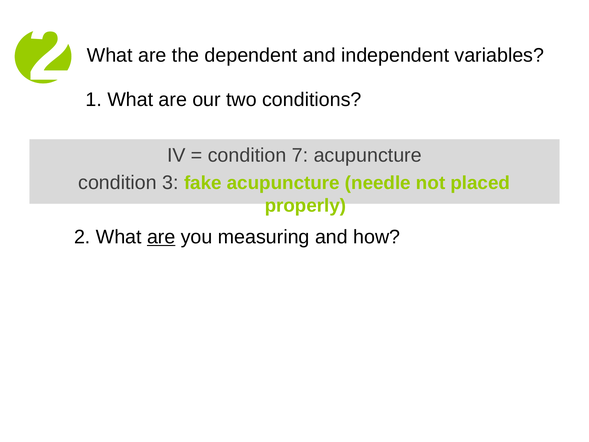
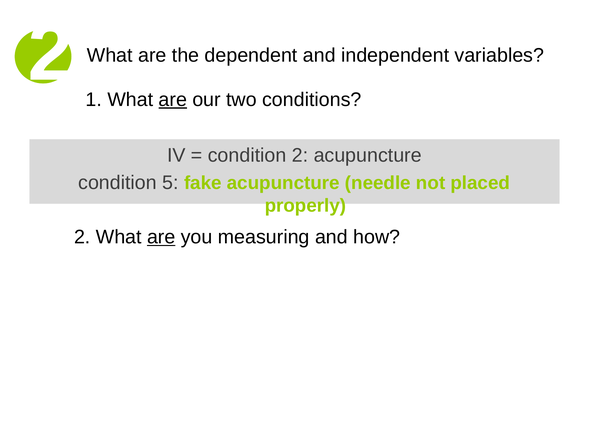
are underline: none -> present (173, 99)
condition 7: 7 -> 2 (300, 155)
3: 3 -> 5 (170, 183)
